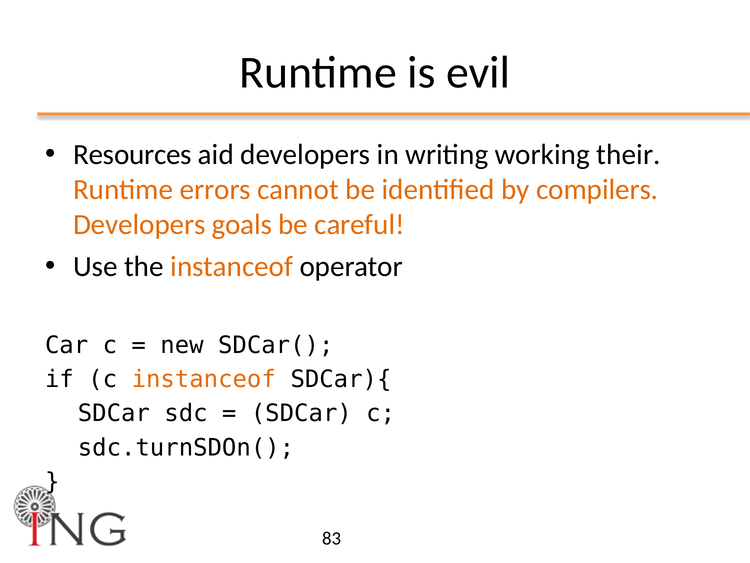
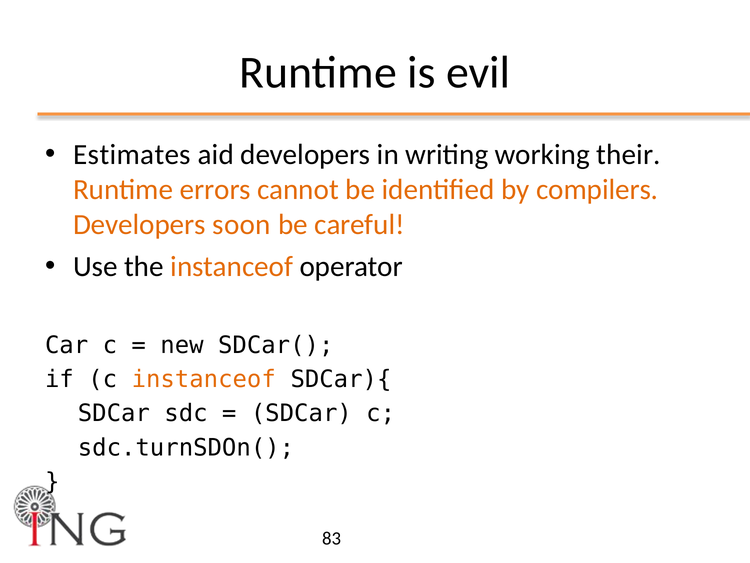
Resources: Resources -> Estimates (132, 155)
goals: goals -> soon (242, 225)
